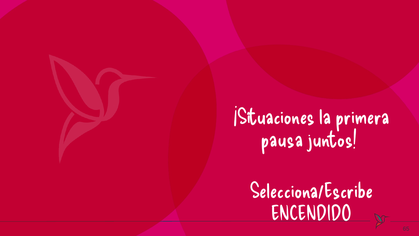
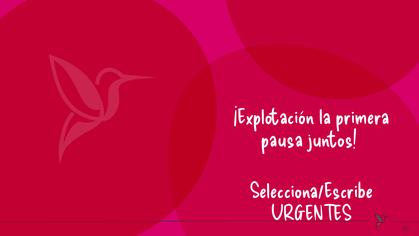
¡Situaciones: ¡Situaciones -> ¡Explotación (274, 117)
ENCENDIDO: ENCENDIDO -> URGENTES (311, 213)
